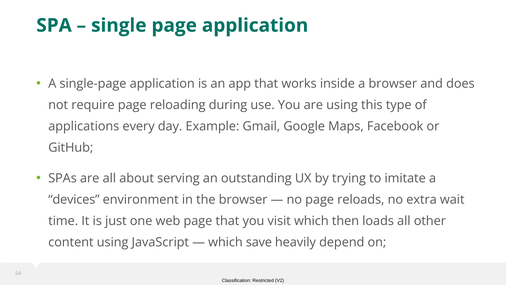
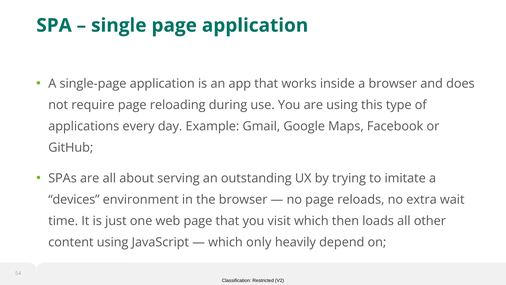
save: save -> only (259, 242)
